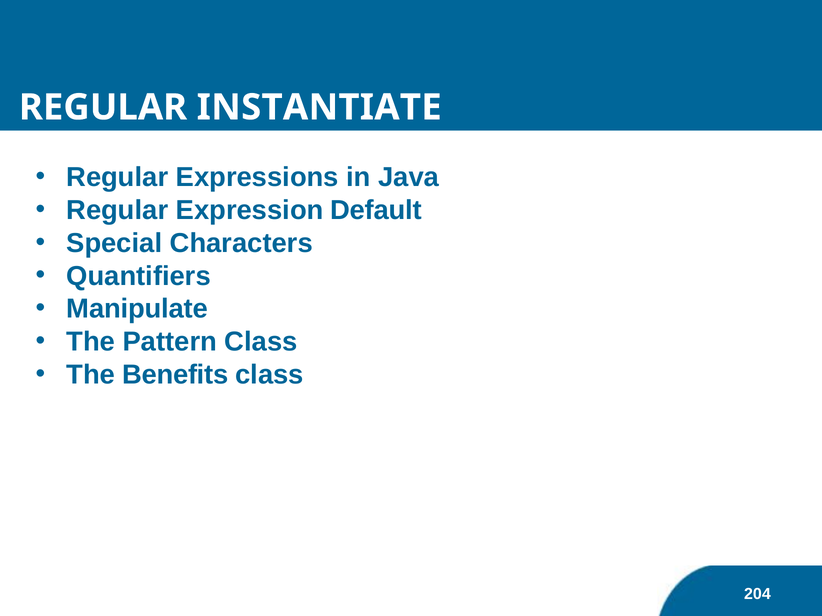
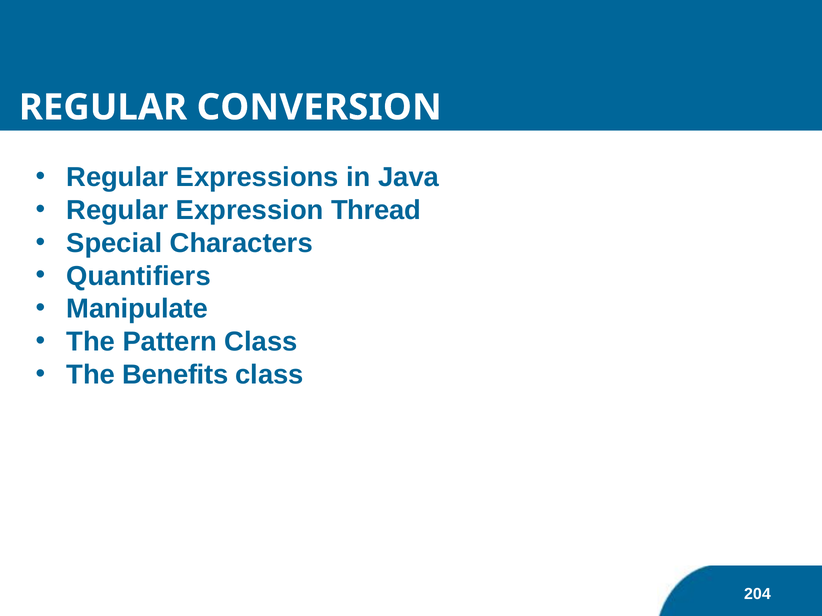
INSTANTIATE: INSTANTIATE -> CONVERSION (319, 107)
Default: Default -> Thread (376, 210)
